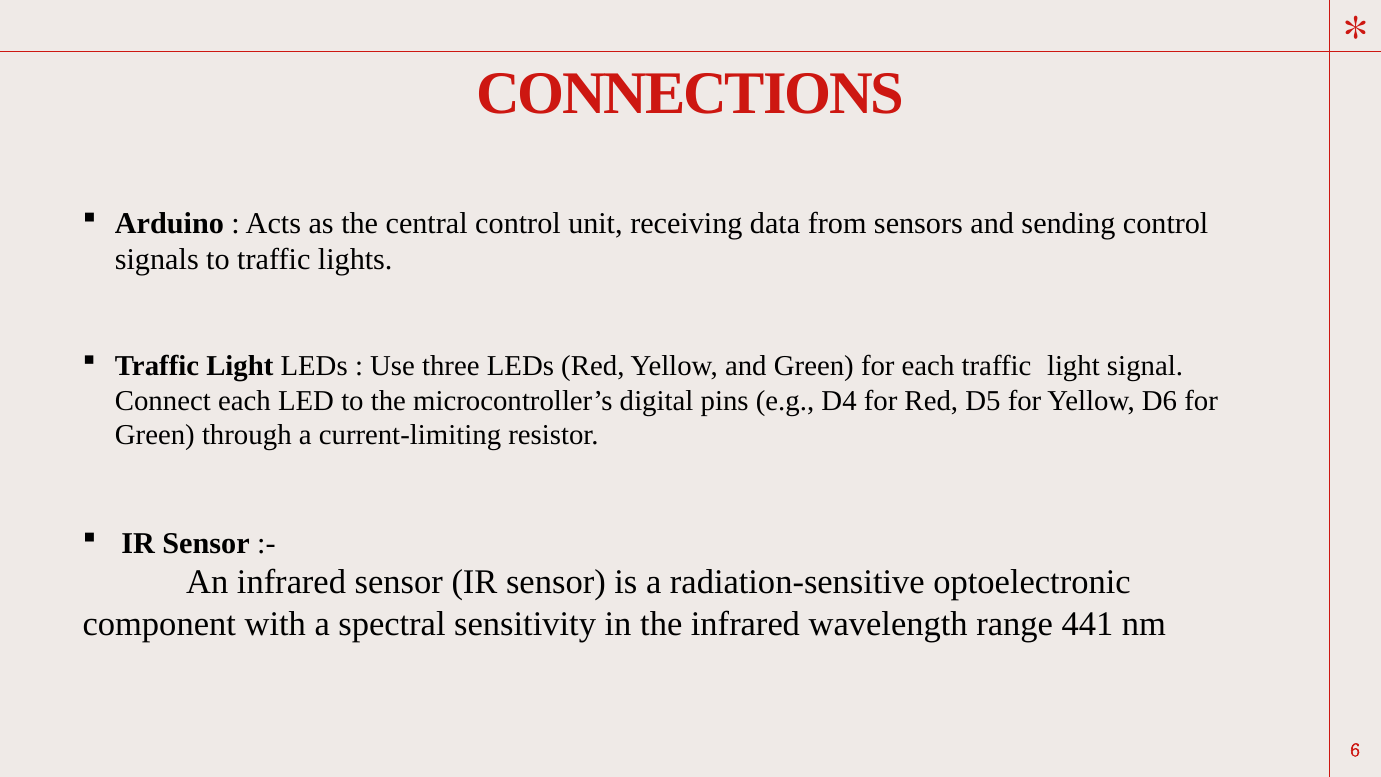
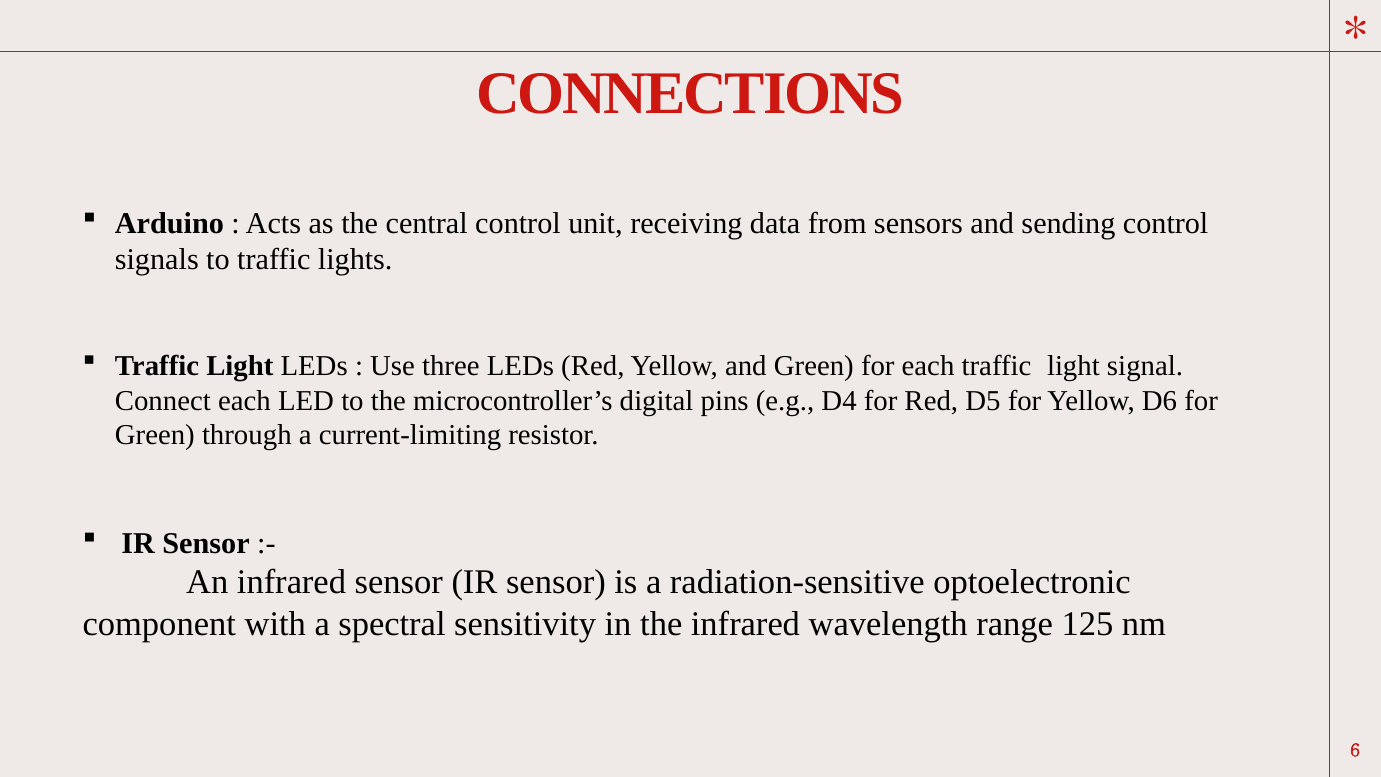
441: 441 -> 125 (1087, 624)
